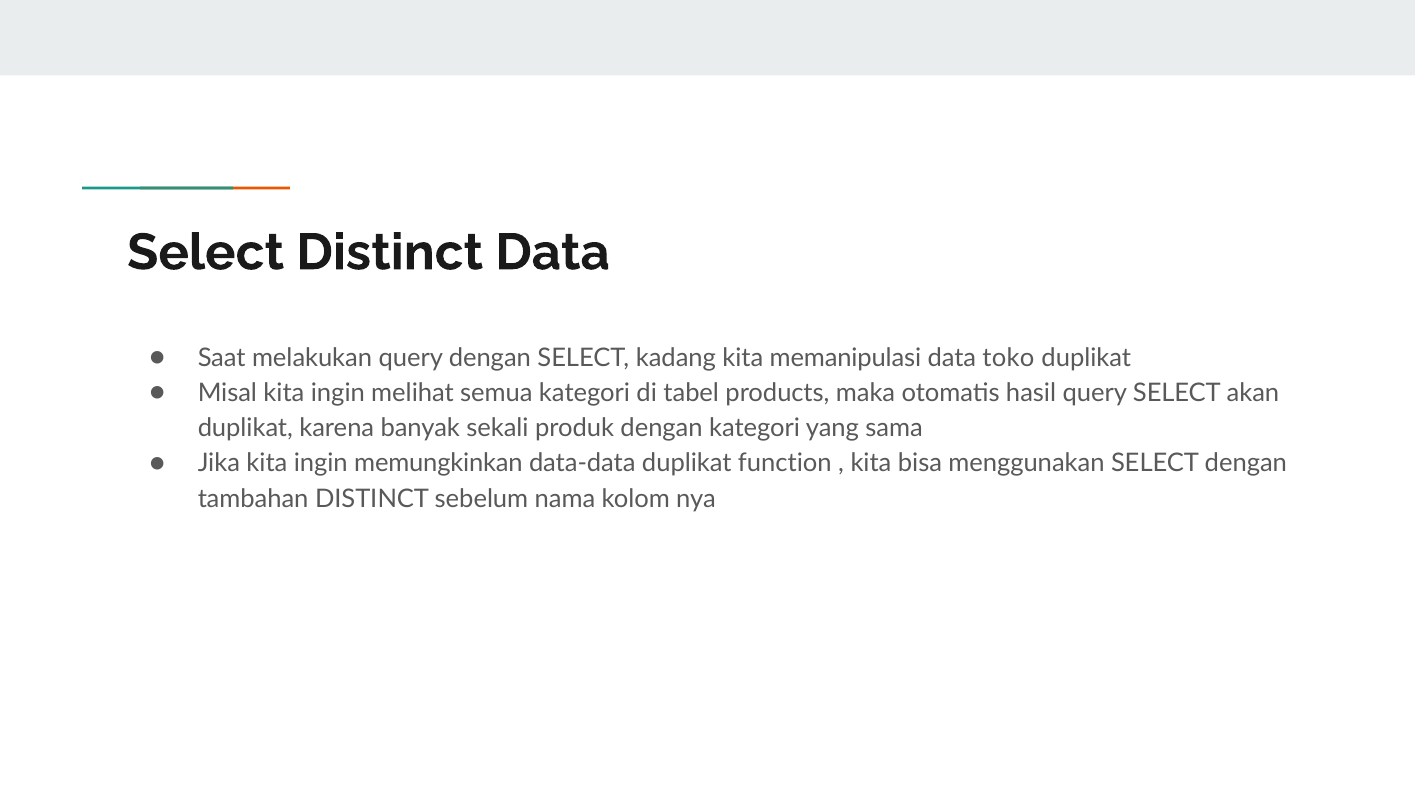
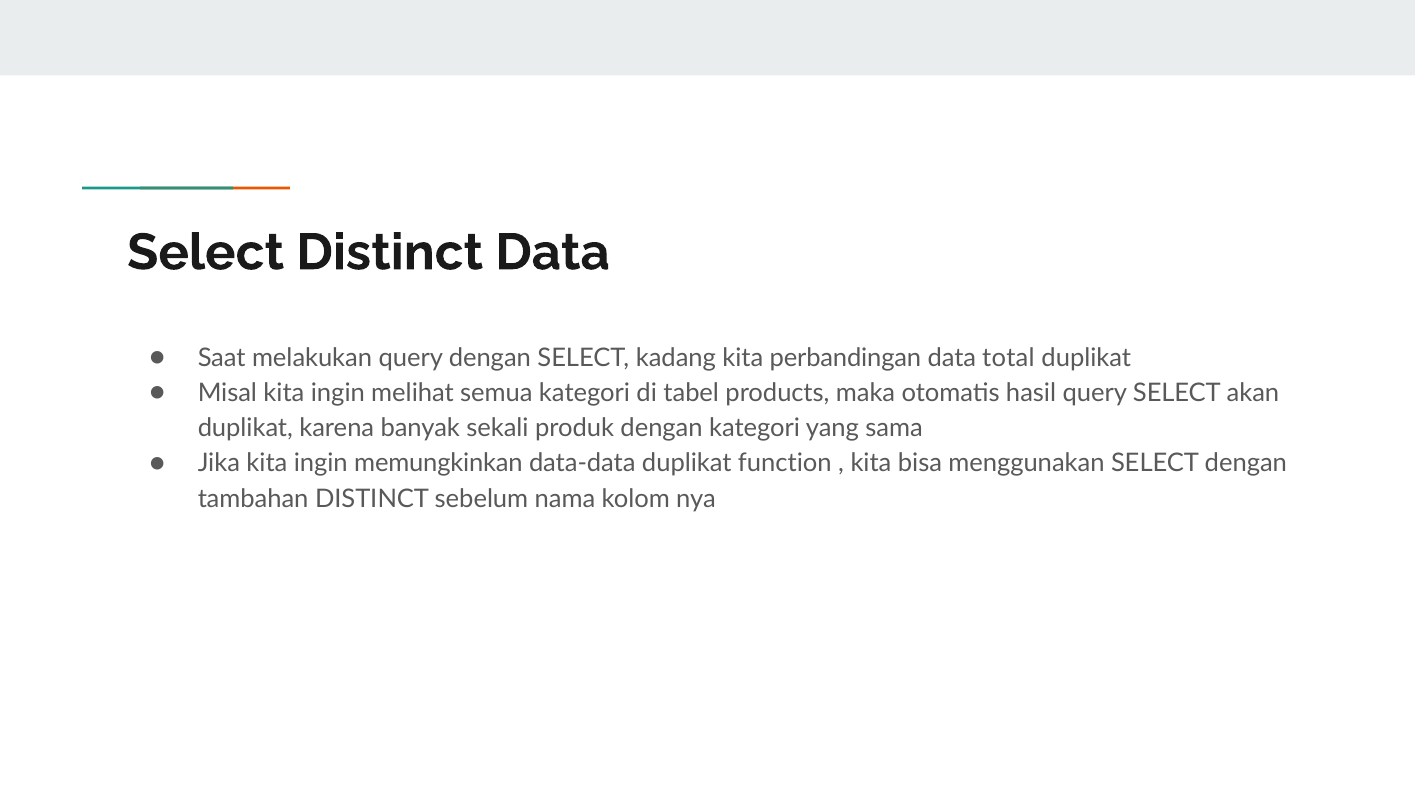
memanipulasi: memanipulasi -> perbandingan (845, 358)
toko: toko -> total (1008, 358)
